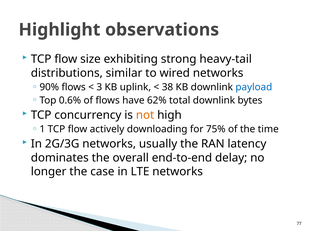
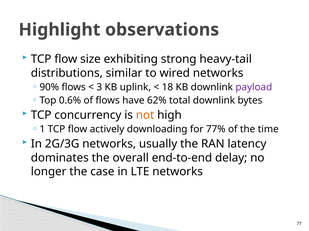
38: 38 -> 18 (167, 87)
payload colour: blue -> purple (254, 87)
75%: 75% -> 77% (216, 130)
